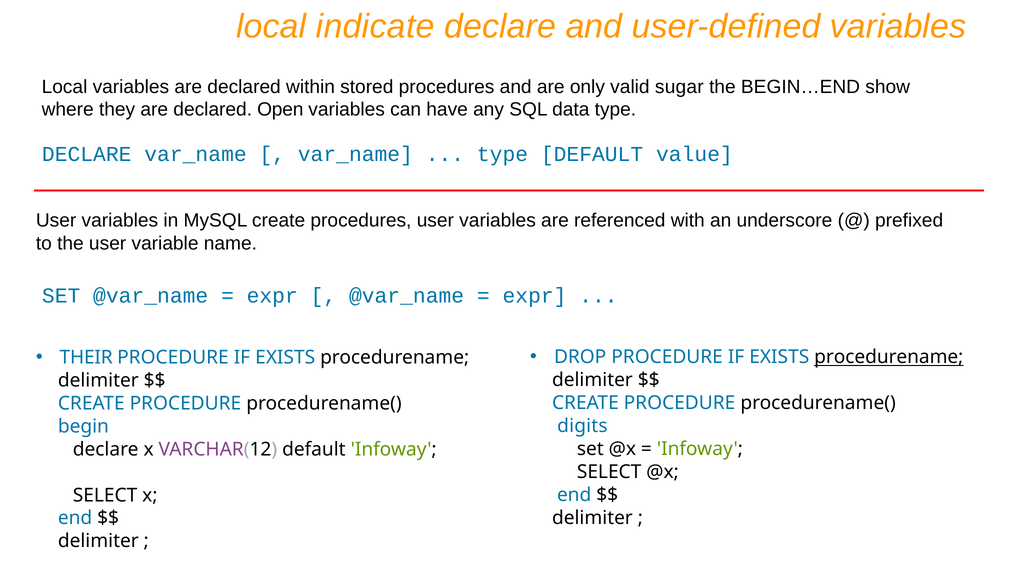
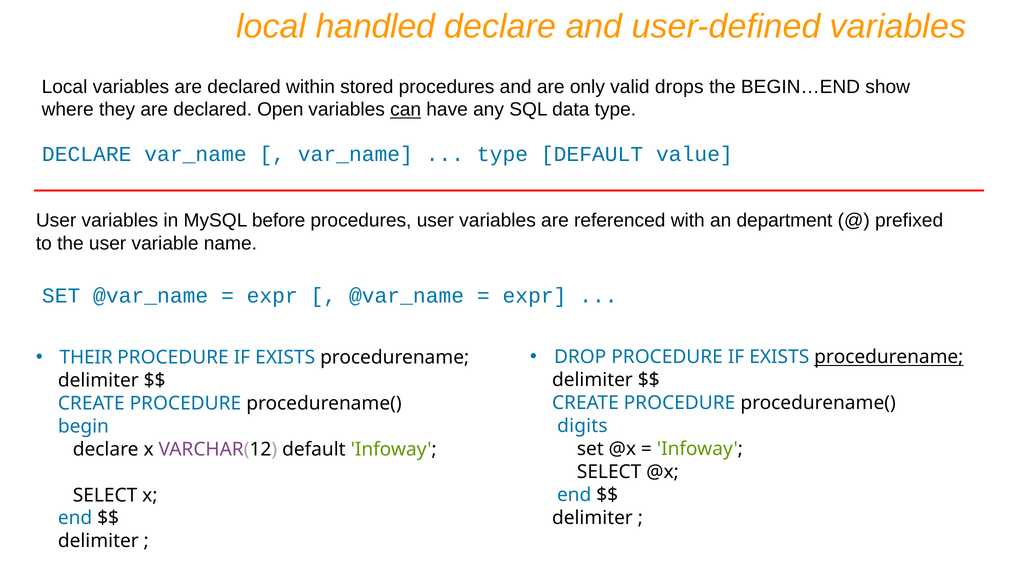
indicate: indicate -> handled (375, 27)
sugar: sugar -> drops (679, 87)
can underline: none -> present (406, 110)
MySQL create: create -> before (279, 221)
underscore: underscore -> department (784, 221)
